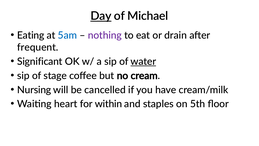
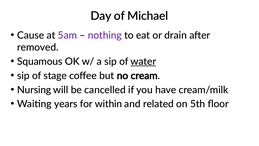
Day underline: present -> none (101, 16)
Eating: Eating -> Cause (31, 35)
5am colour: blue -> purple (67, 35)
frequent: frequent -> removed (38, 47)
Significant: Significant -> Squamous (40, 61)
heart: heart -> years (66, 104)
staples: staples -> related (158, 104)
